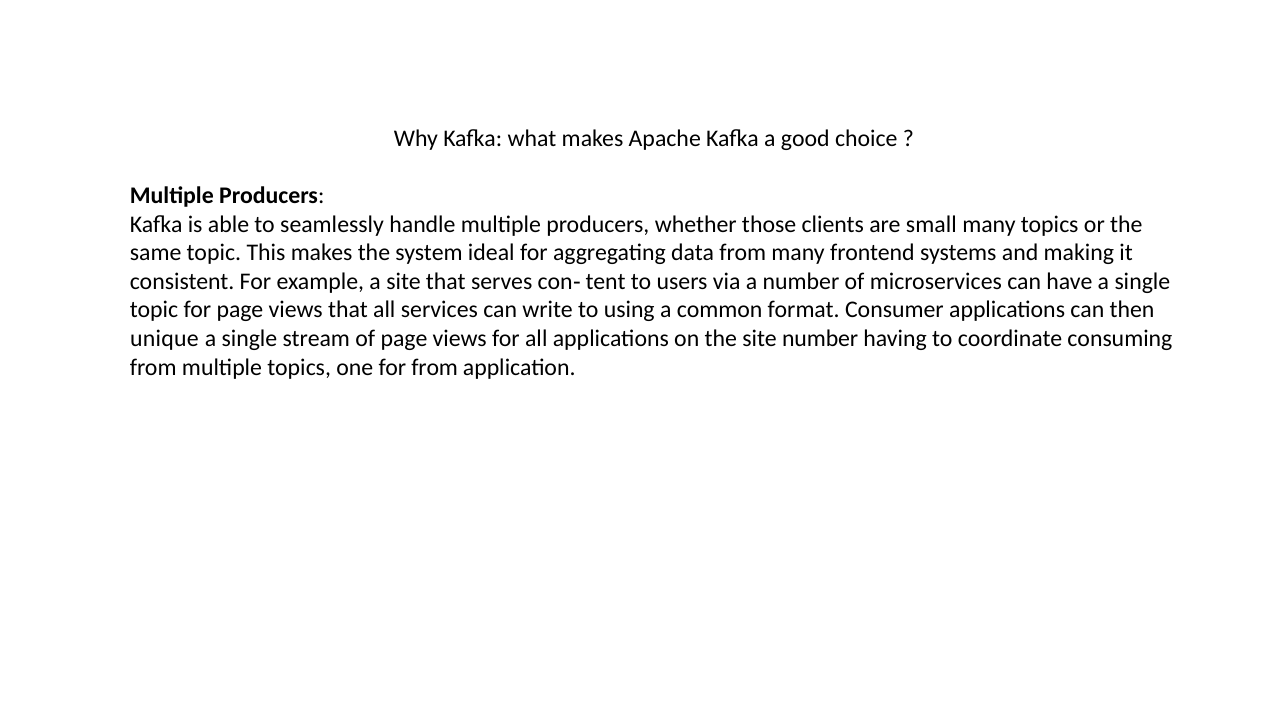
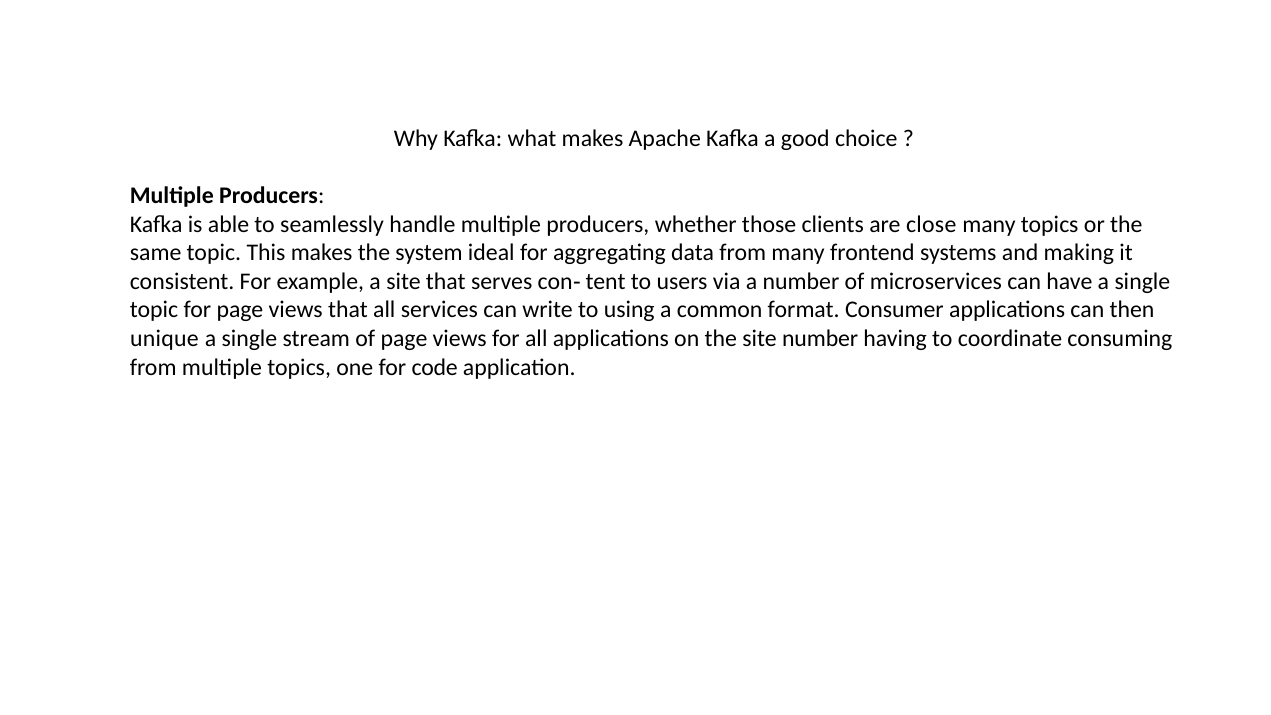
small: small -> close (931, 224)
for from: from -> code (435, 367)
